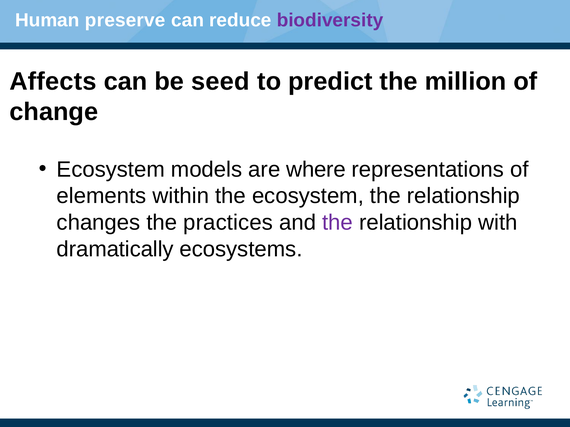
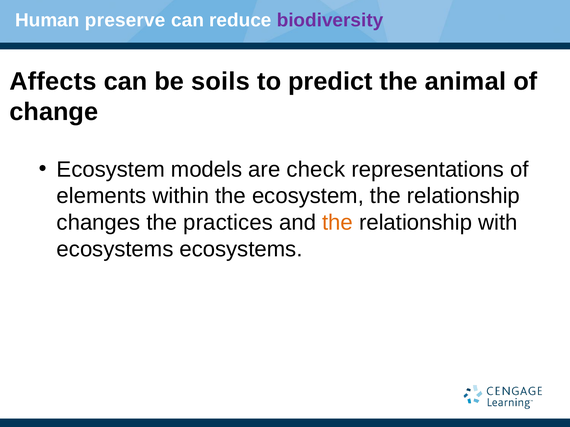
seed: seed -> soils (221, 82)
million: million -> animal (465, 82)
where: where -> check (316, 170)
the colour: purple -> orange (338, 223)
dramatically: dramatically -> ecosystems (115, 249)
